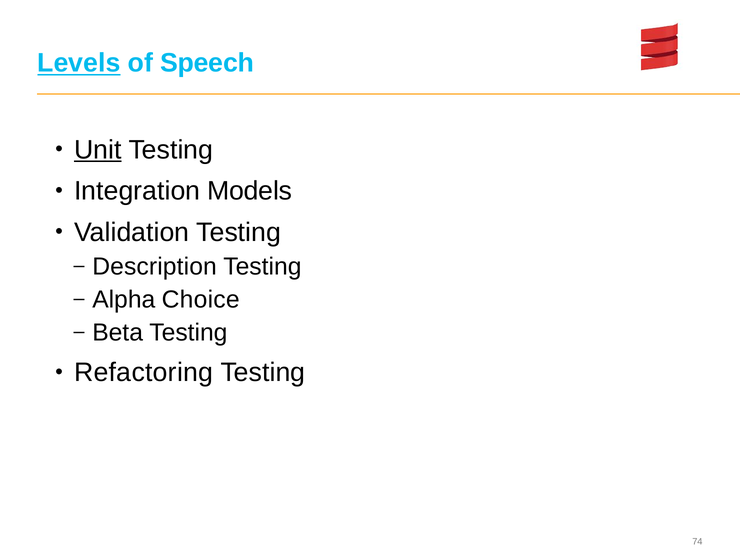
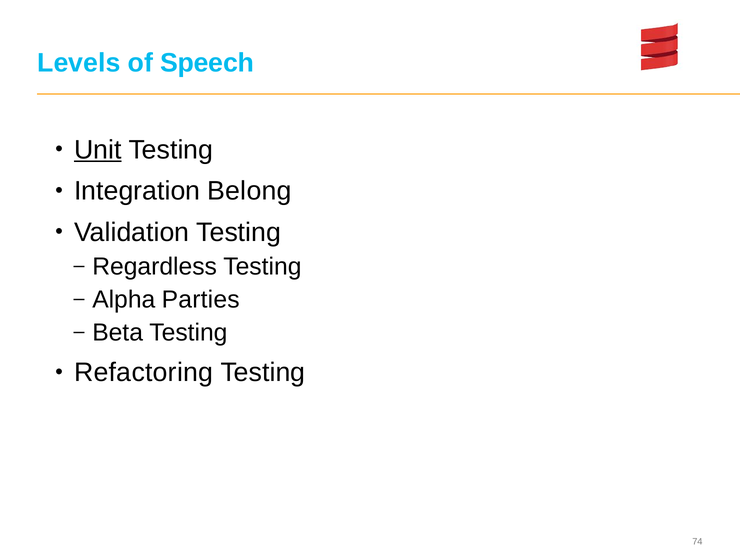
Levels underline: present -> none (79, 63)
Models: Models -> Belong (249, 191)
Description: Description -> Regardless (155, 266)
Choice: Choice -> Parties (201, 299)
